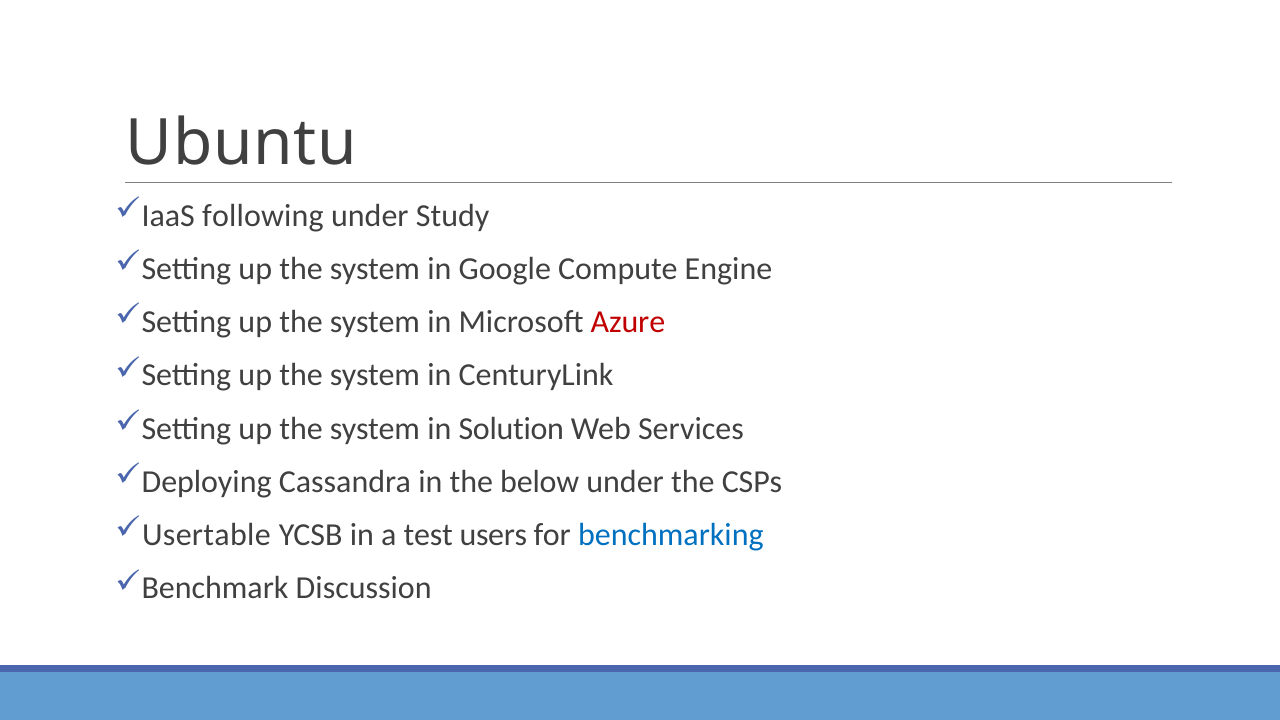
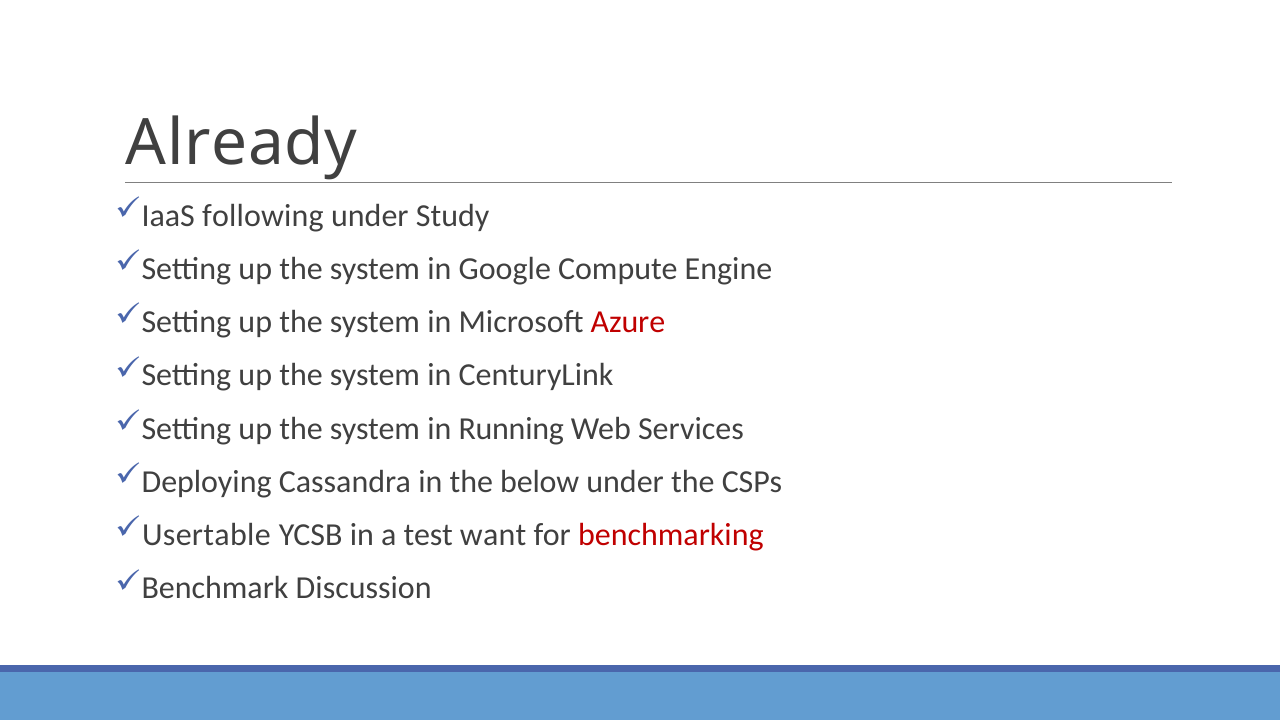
Ubuntu: Ubuntu -> Already (241, 143)
Solution: Solution -> Running (511, 429)
users: users -> want (493, 535)
benchmarking colour: blue -> red (671, 535)
